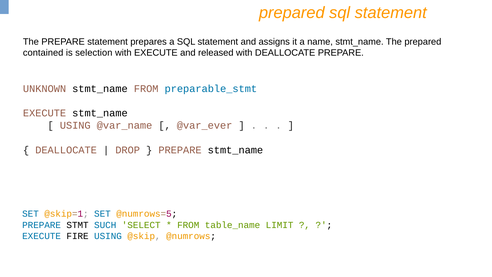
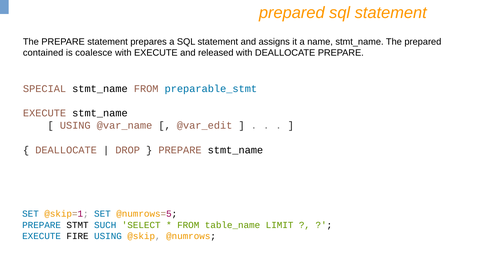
selection: selection -> coalesce (94, 53)
UNKNOWN: UNKNOWN -> SPECIAL (45, 89)
@var_ever: @var_ever -> @var_edit (205, 125)
